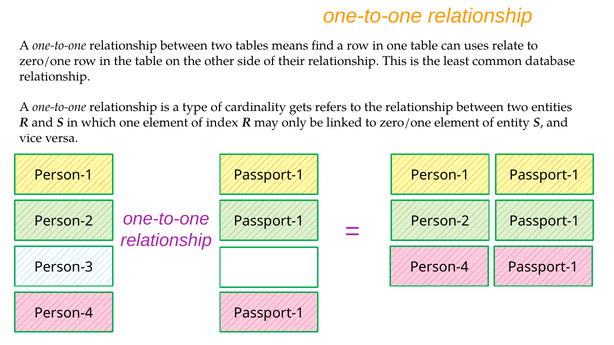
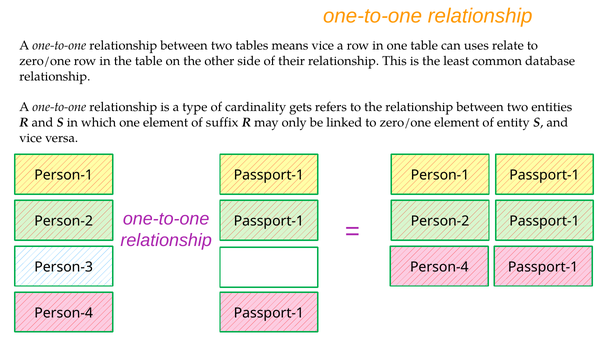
means find: find -> vice (323, 46)
index: index -> suffix (222, 123)
